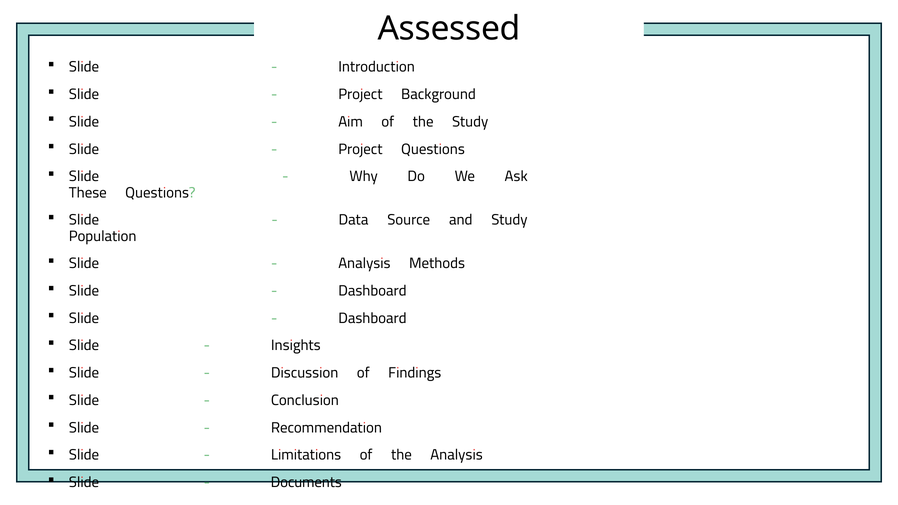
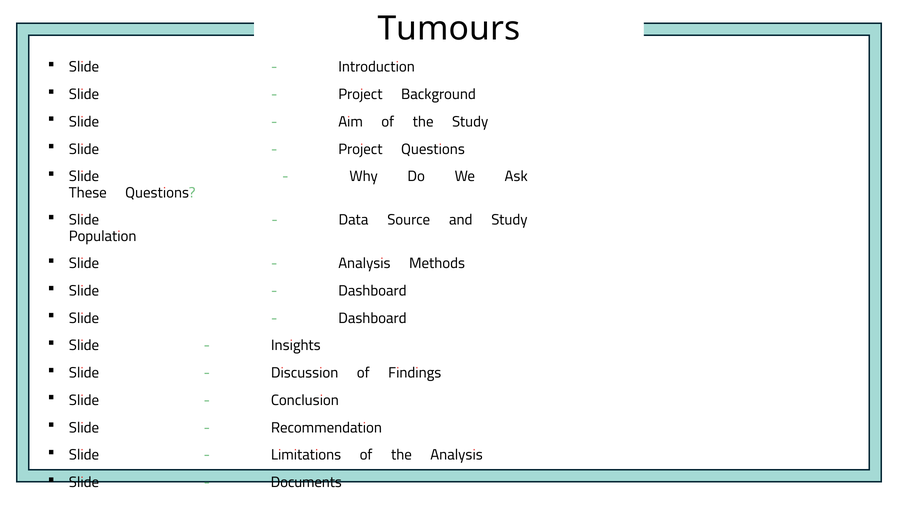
Assessed: Assessed -> Tumours (449, 29)
